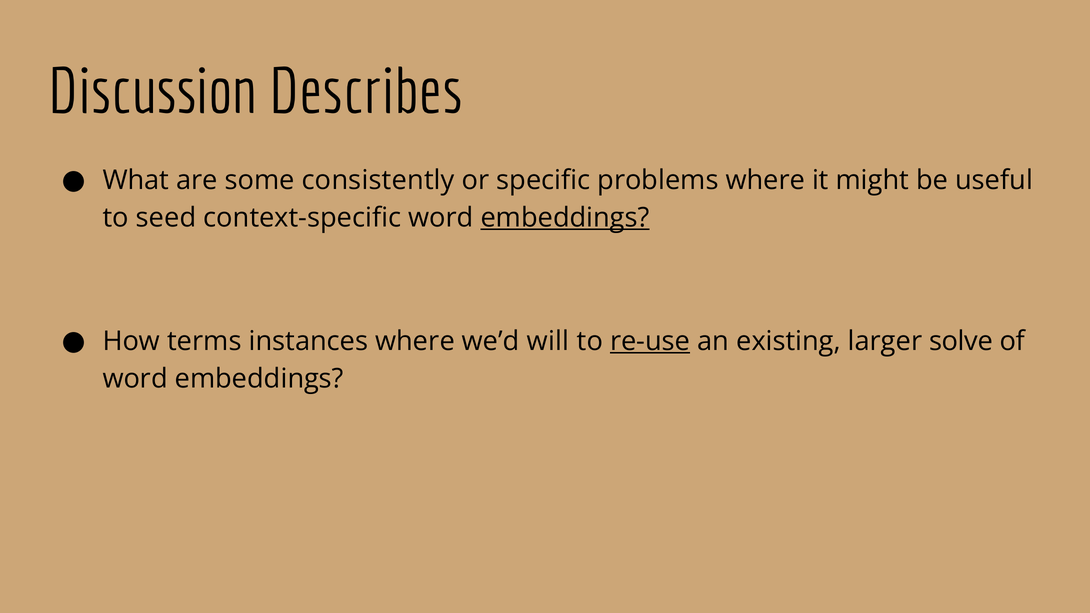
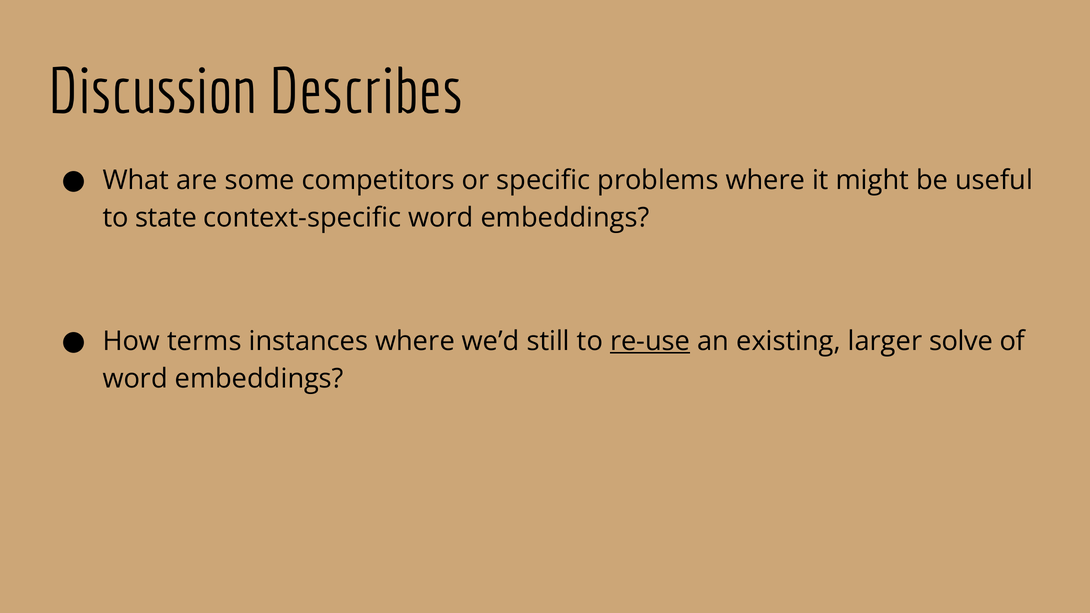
consistently: consistently -> competitors (378, 180)
seed: seed -> state (166, 218)
embeddings underline: present -> none (565, 218)
will: will -> still (548, 341)
